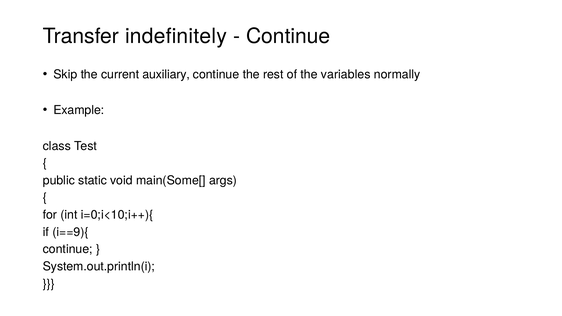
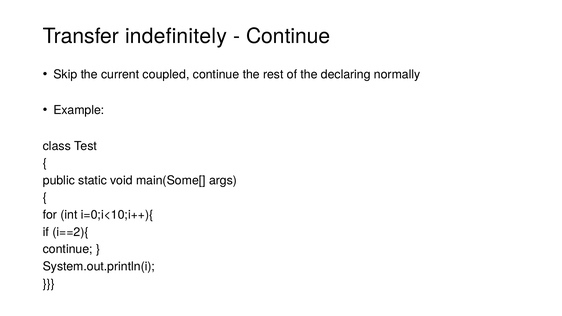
auxiliary: auxiliary -> coupled (166, 75)
variables: variables -> declaring (346, 75)
i==9){: i==9){ -> i==2){ (70, 232)
